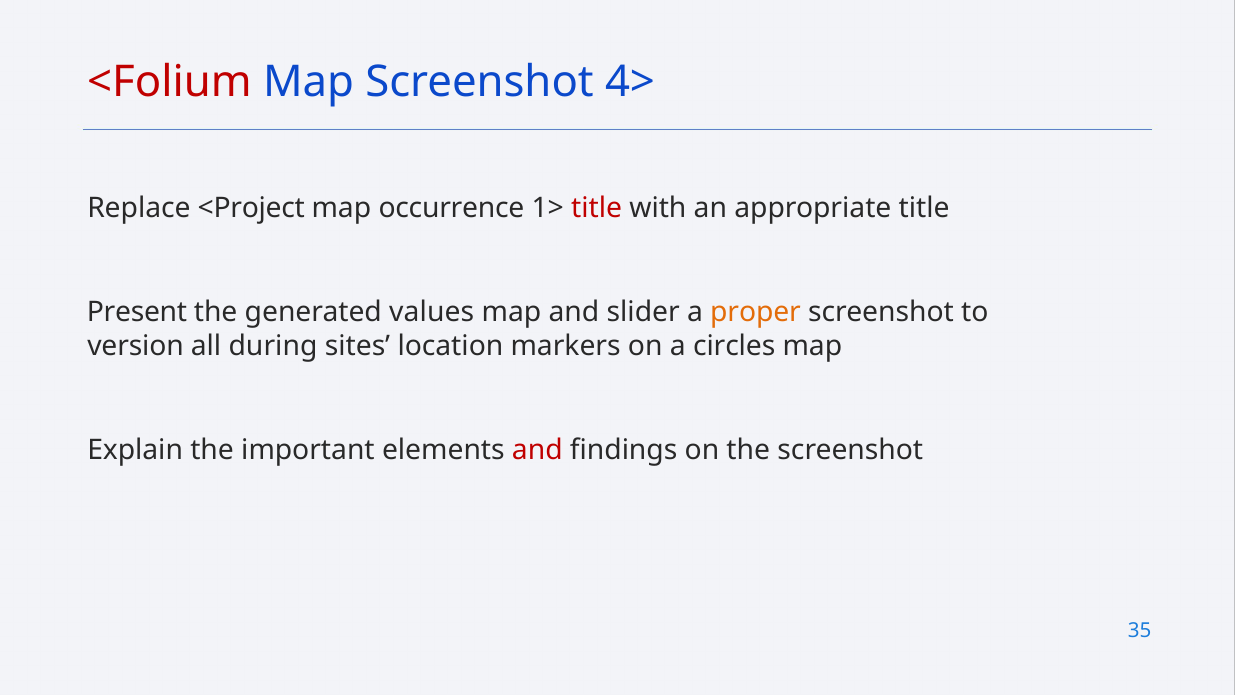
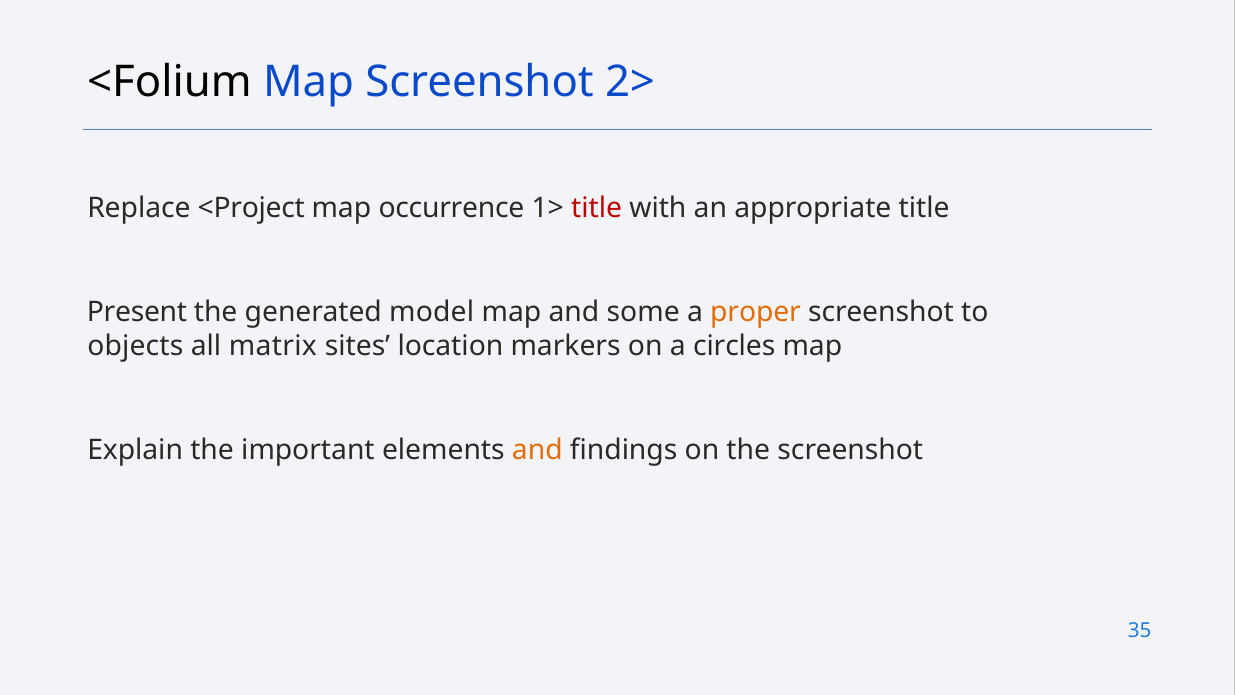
<Folium colour: red -> black (169, 82)
4>: 4> -> 2> (630, 82)
values: values -> model (432, 312)
slider: slider -> some (643, 312)
version: version -> objects (135, 346)
during: during -> matrix (273, 346)
and colour: red -> orange (537, 450)
